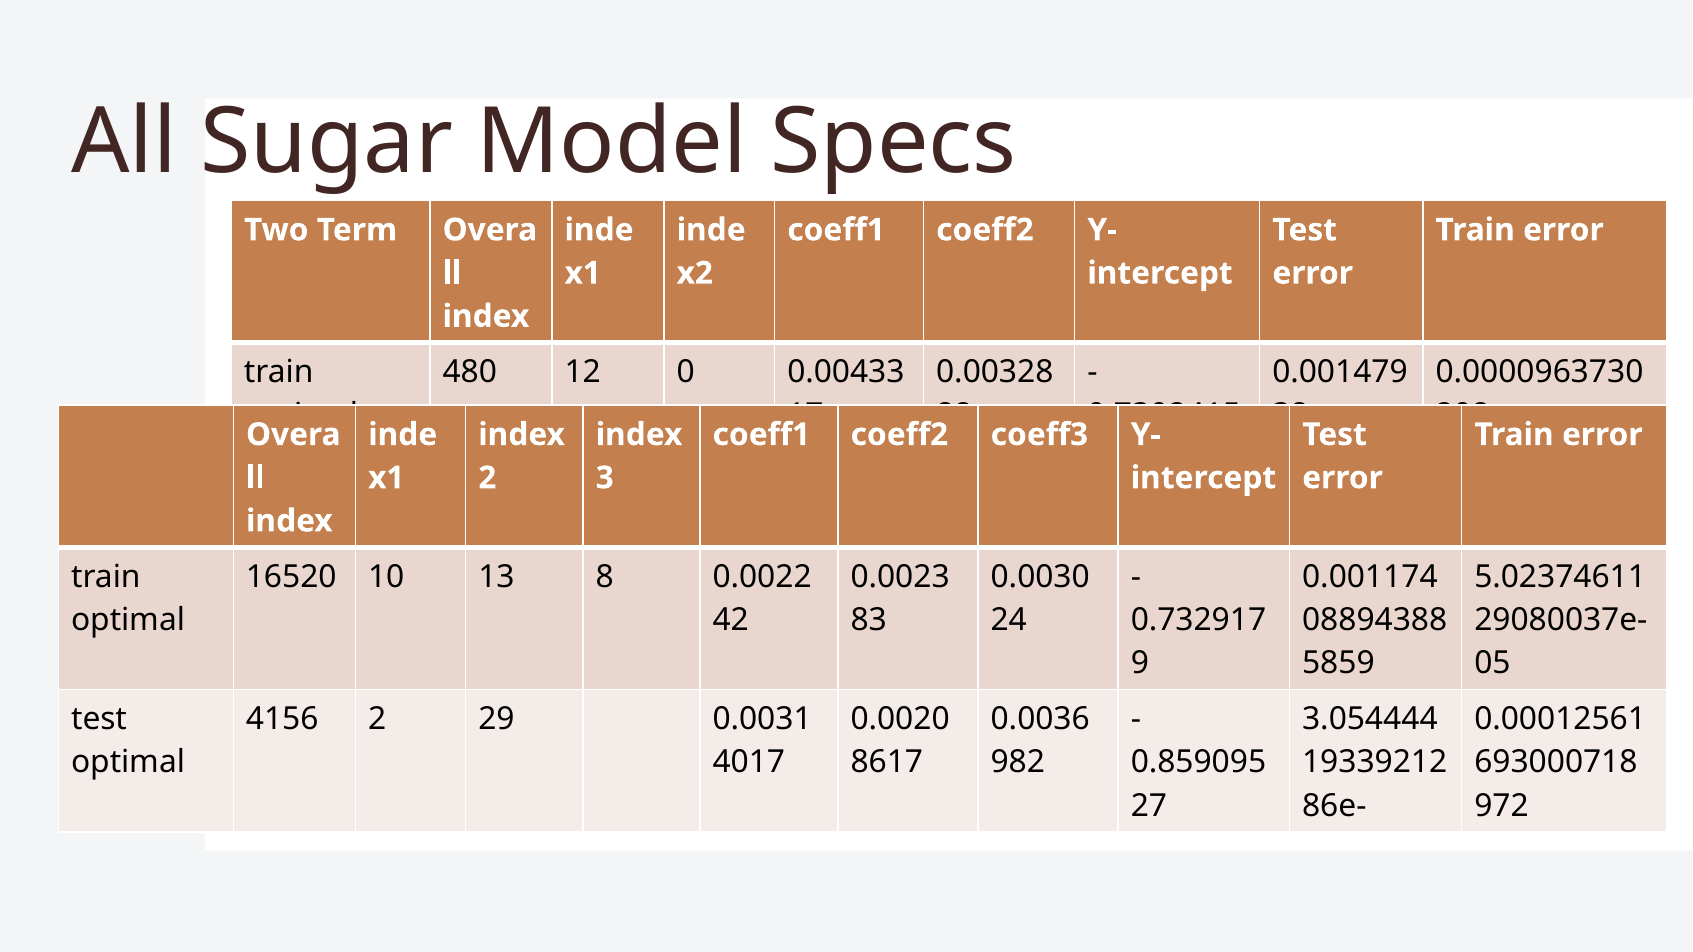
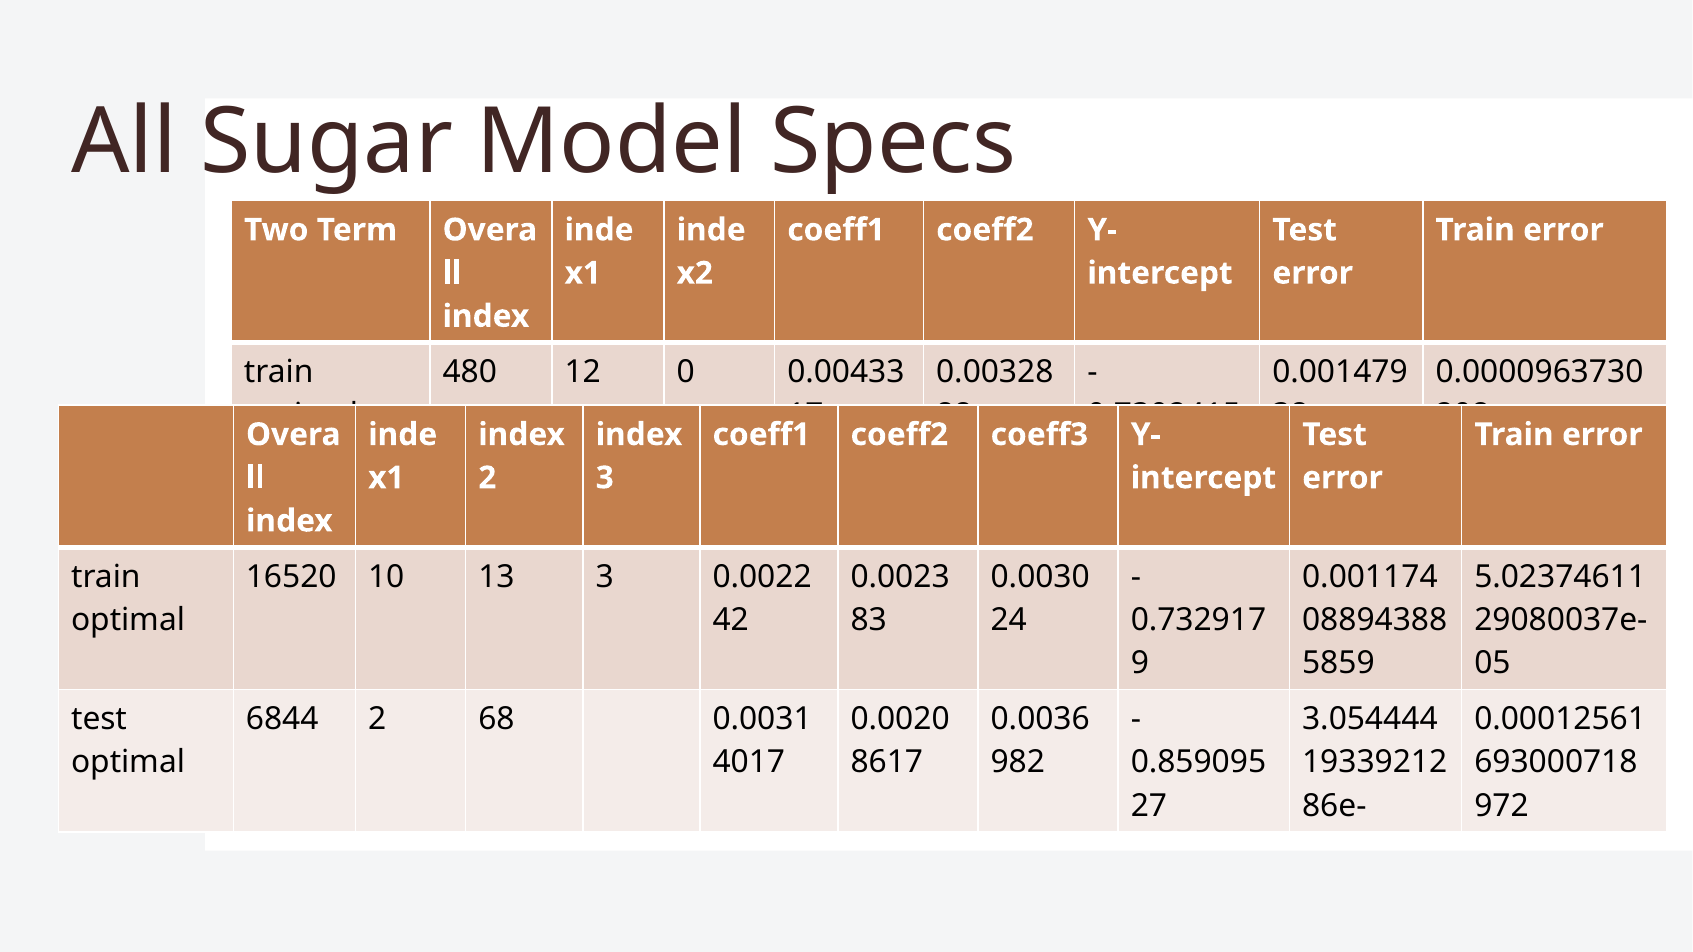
13 8: 8 -> 3 (605, 577)
4156: 4156 -> 6844 (282, 719)
29: 29 -> 68 (496, 719)
